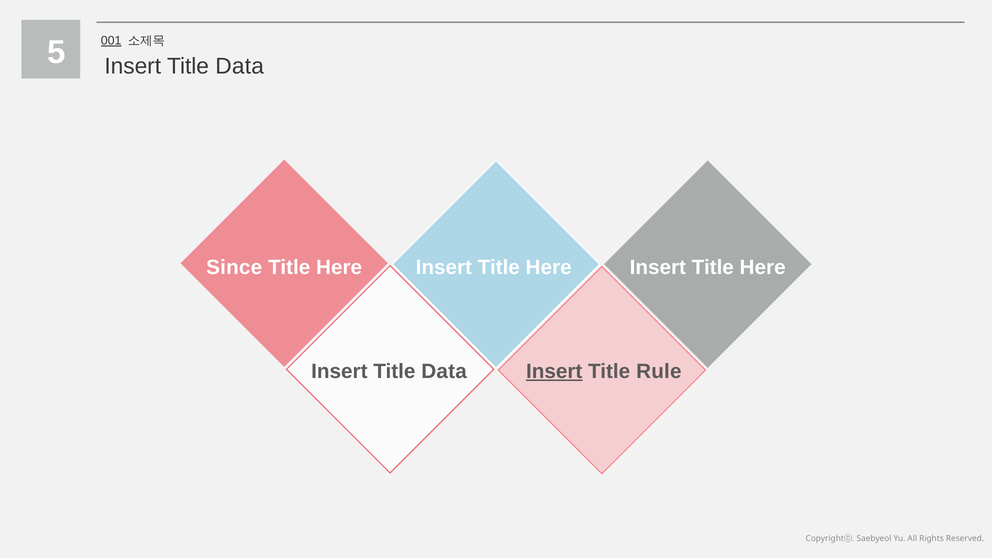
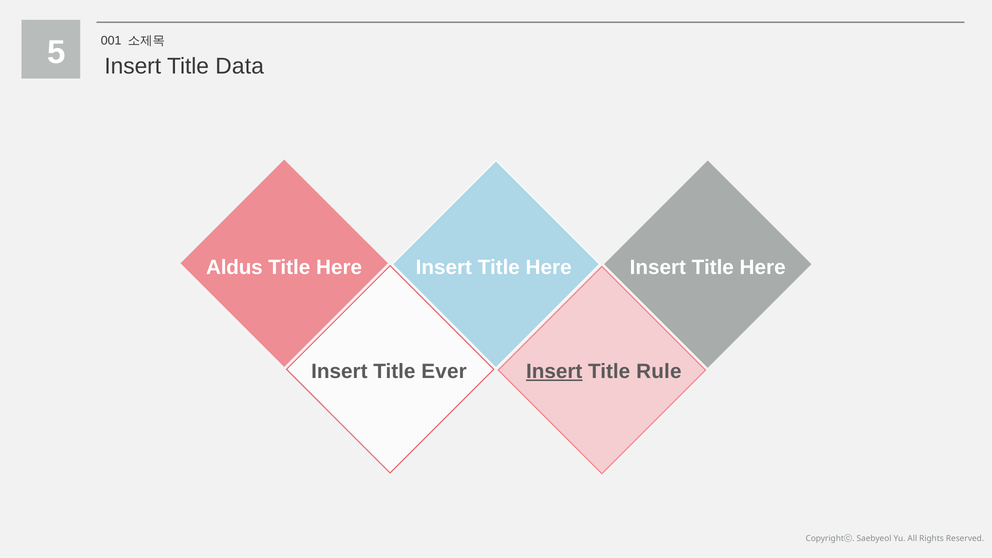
001 underline: present -> none (111, 41)
Since: Since -> Aldus (234, 268)
Data: Data -> Ever (444, 371)
